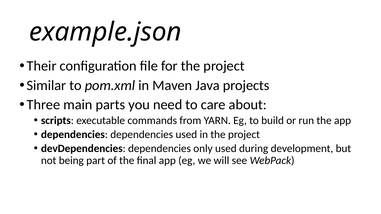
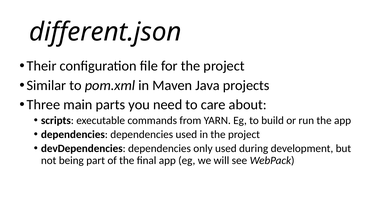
example.json: example.json -> different.json (105, 32)
